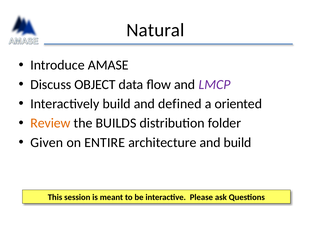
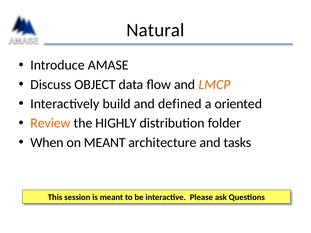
LMCP colour: purple -> orange (214, 85)
BUILDS: BUILDS -> HIGHLY (116, 123)
Given: Given -> When (47, 143)
on ENTIRE: ENTIRE -> MEANT (105, 143)
and build: build -> tasks (238, 143)
